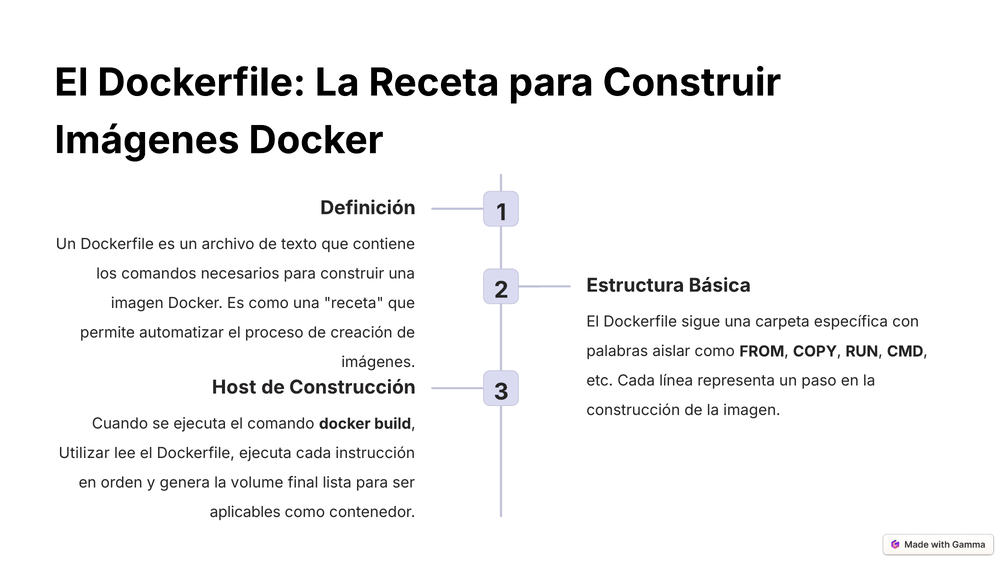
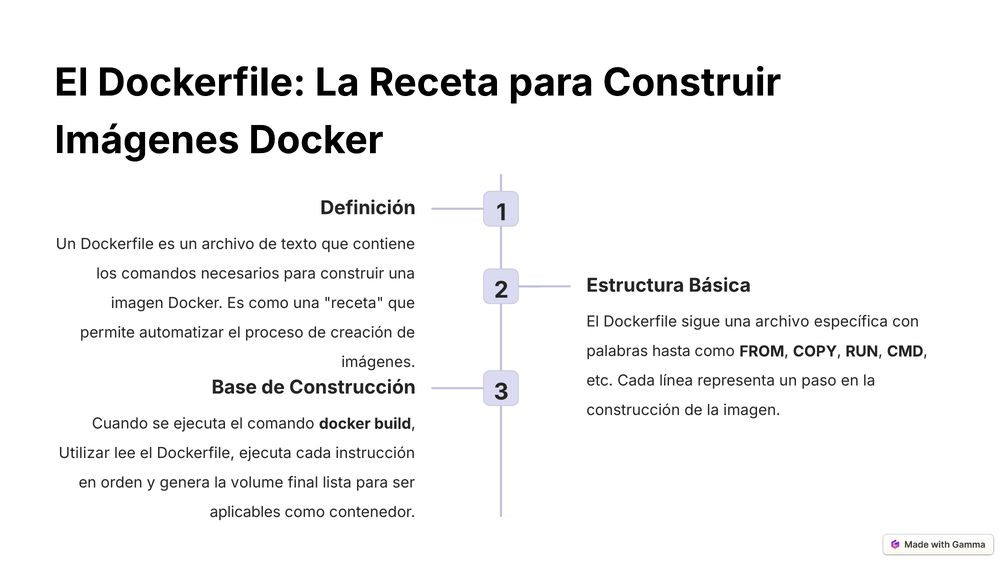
una carpeta: carpeta -> archivo (782, 322)
aislar: aislar -> hasta (671, 352)
Host: Host -> Base (234, 388)
